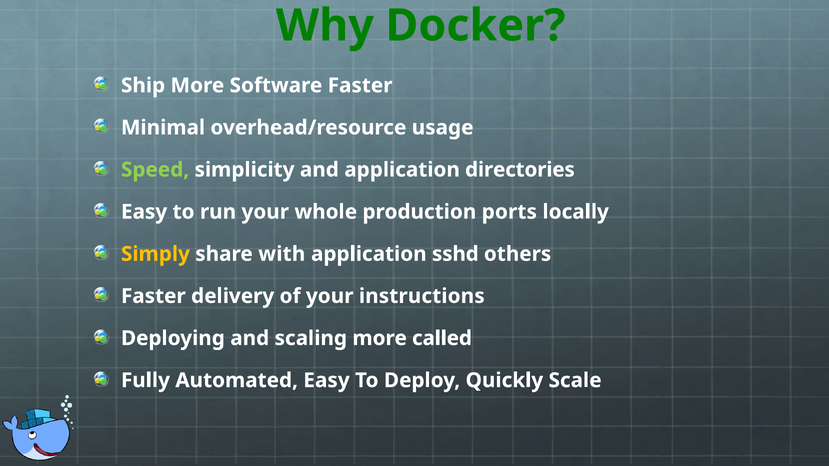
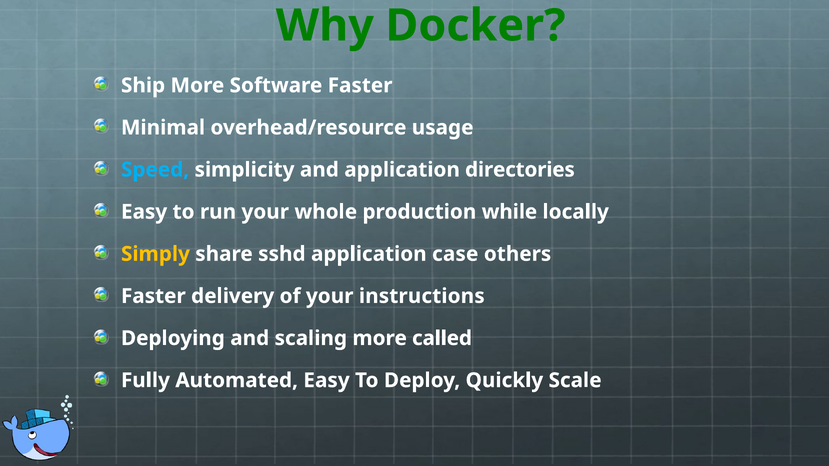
Speed colour: light green -> light blue (155, 170)
ports: ports -> while (509, 212)
with: with -> sshd (282, 254)
sshd: sshd -> case (455, 254)
